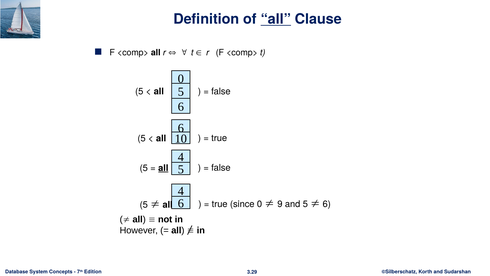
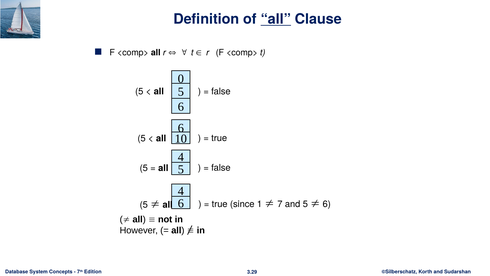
all underline: present -> none (163, 168)
since 0: 0 -> 1 (259, 204)
9: 9 -> 7 (280, 204)
